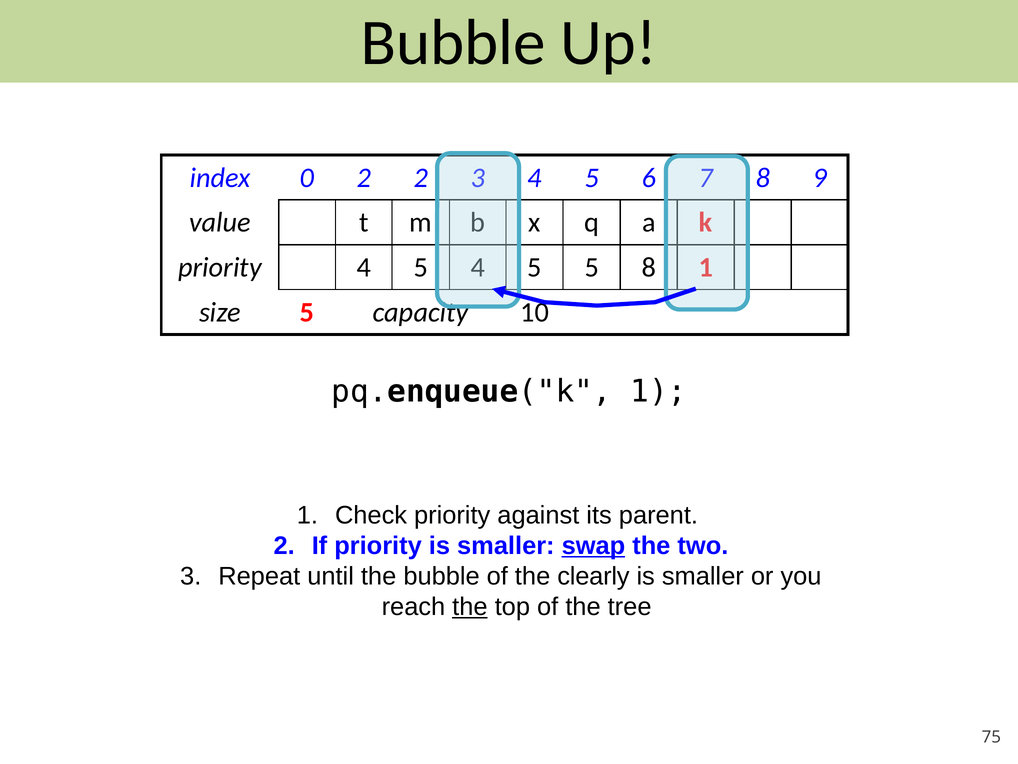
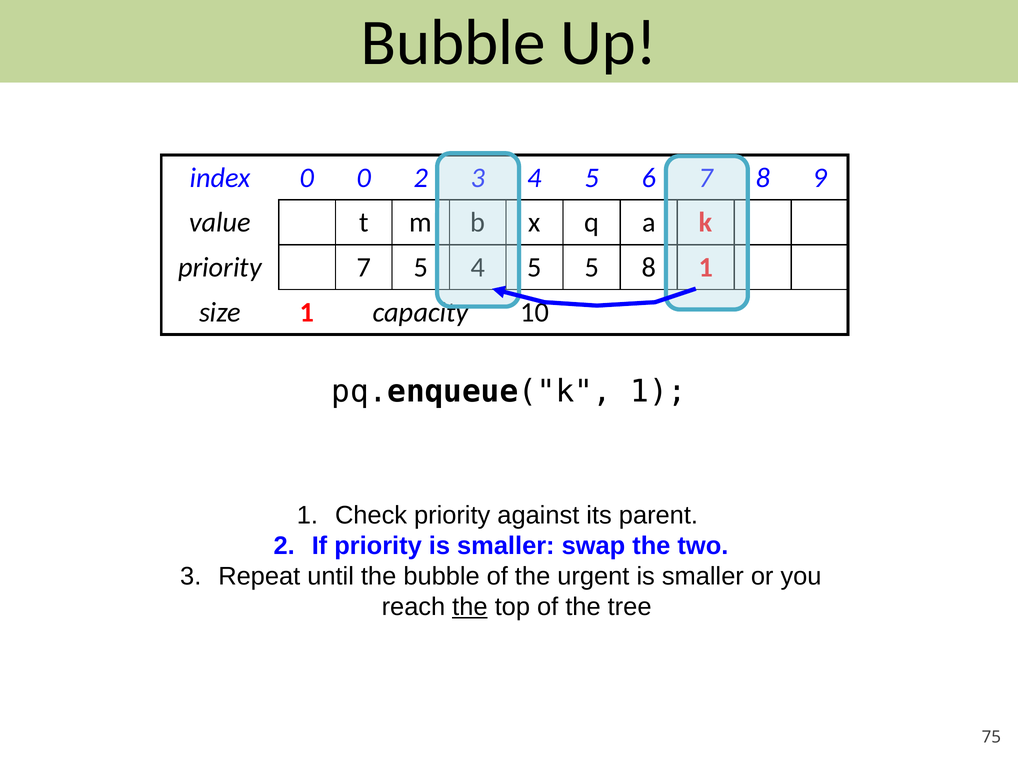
0 2: 2 -> 0 (364, 178)
priority 4: 4 -> 7 (364, 267)
size 5: 5 -> 1 (307, 312)
swap underline: present -> none (593, 545)
clearly: clearly -> urgent (593, 576)
